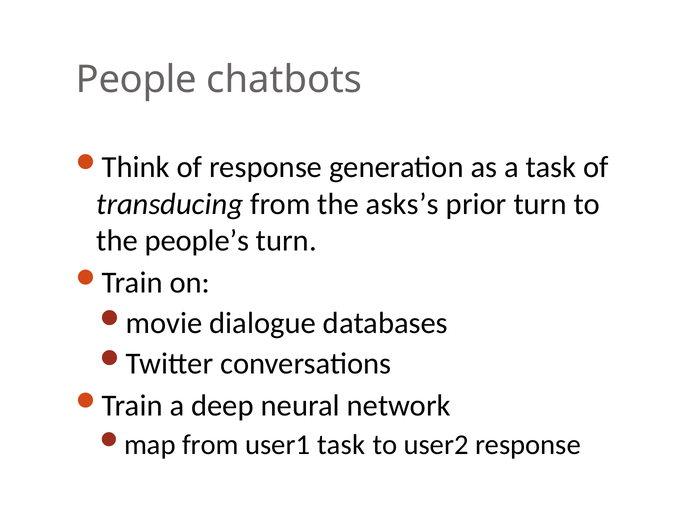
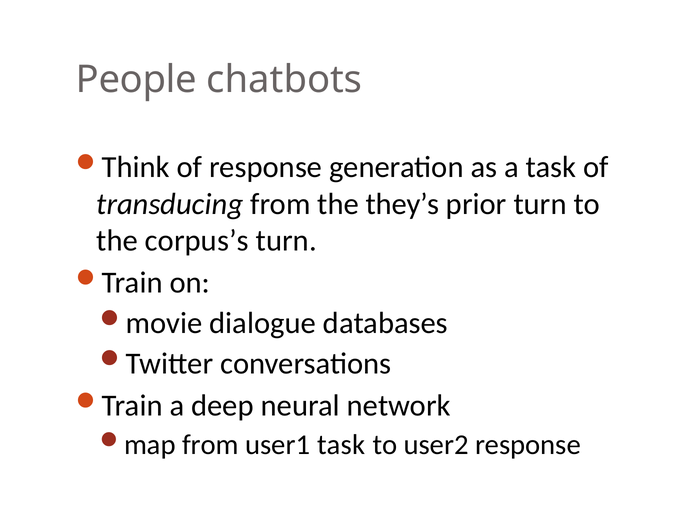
asks’s: asks’s -> they’s (403, 204)
people’s: people’s -> corpus’s (197, 241)
